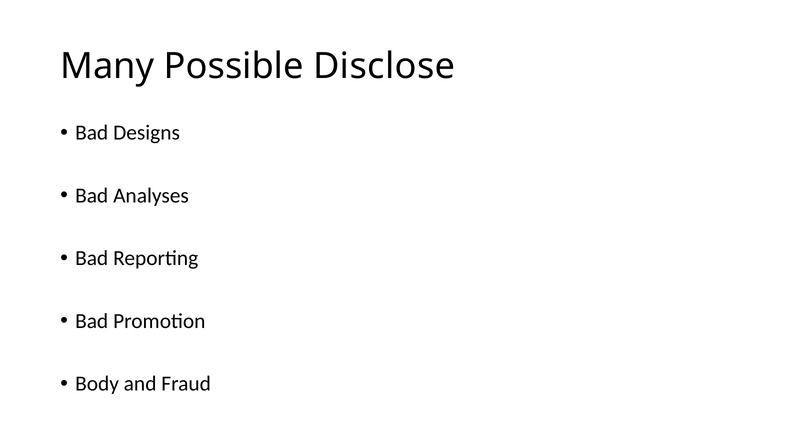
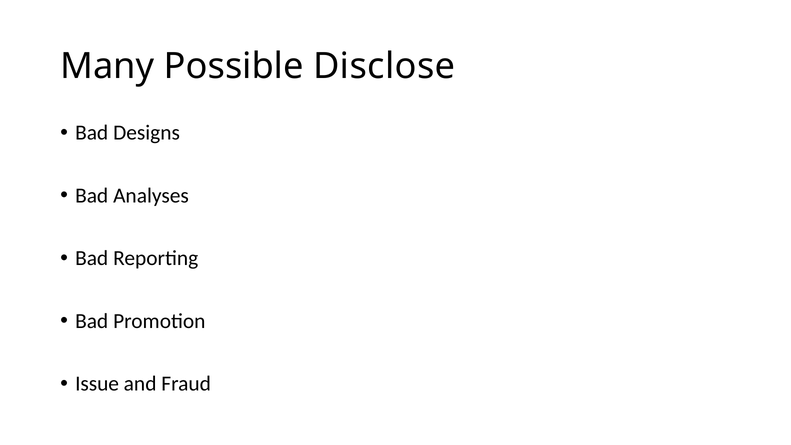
Body: Body -> Issue (97, 384)
